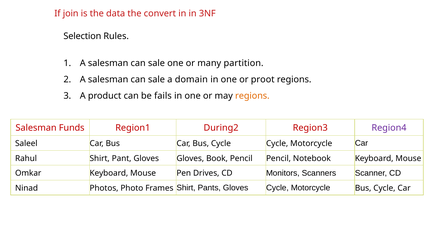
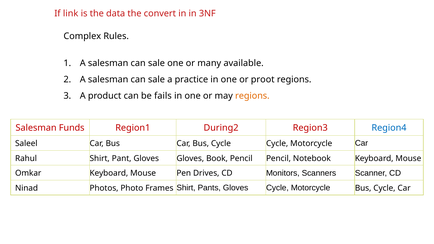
join: join -> link (71, 13)
Selection: Selection -> Complex (82, 36)
partition: partition -> available (244, 63)
domain: domain -> practice (191, 80)
Region4 colour: purple -> blue (389, 128)
